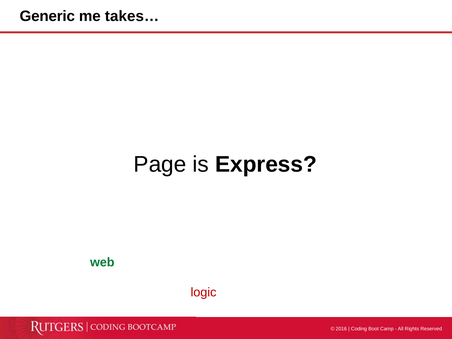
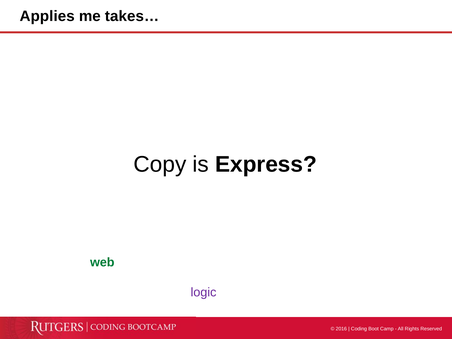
Generic: Generic -> Applies (47, 16)
Page: Page -> Copy (160, 164)
logic colour: red -> purple (203, 292)
